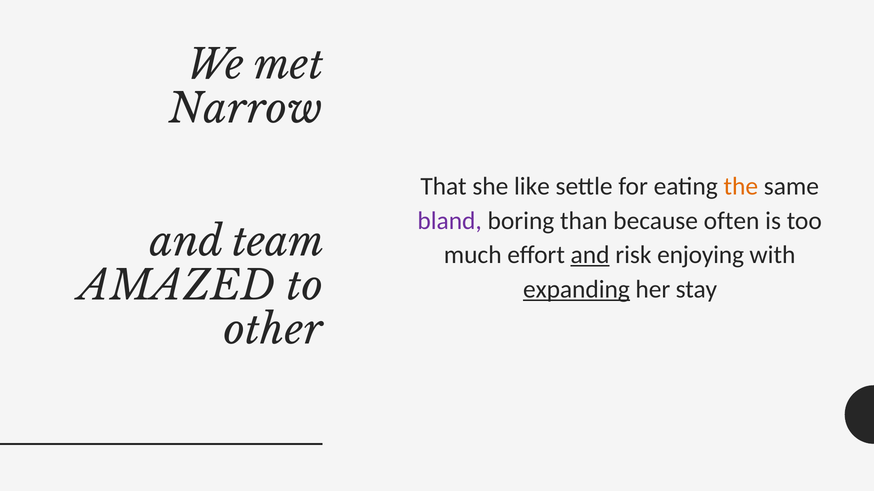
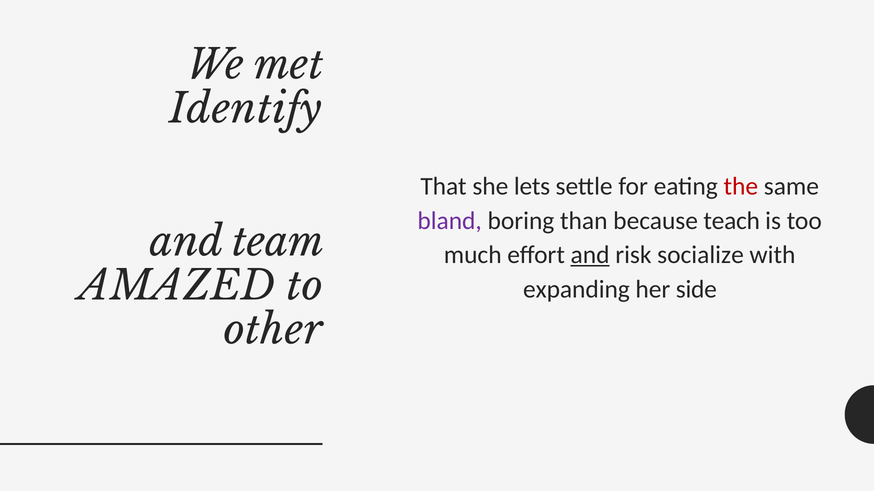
Narrow: Narrow -> Identify (246, 110)
like: like -> lets (532, 187)
the colour: orange -> red (741, 187)
often: often -> teach (732, 221)
enjoying: enjoying -> socialize (701, 255)
expanding underline: present -> none (576, 290)
stay: stay -> side (696, 290)
